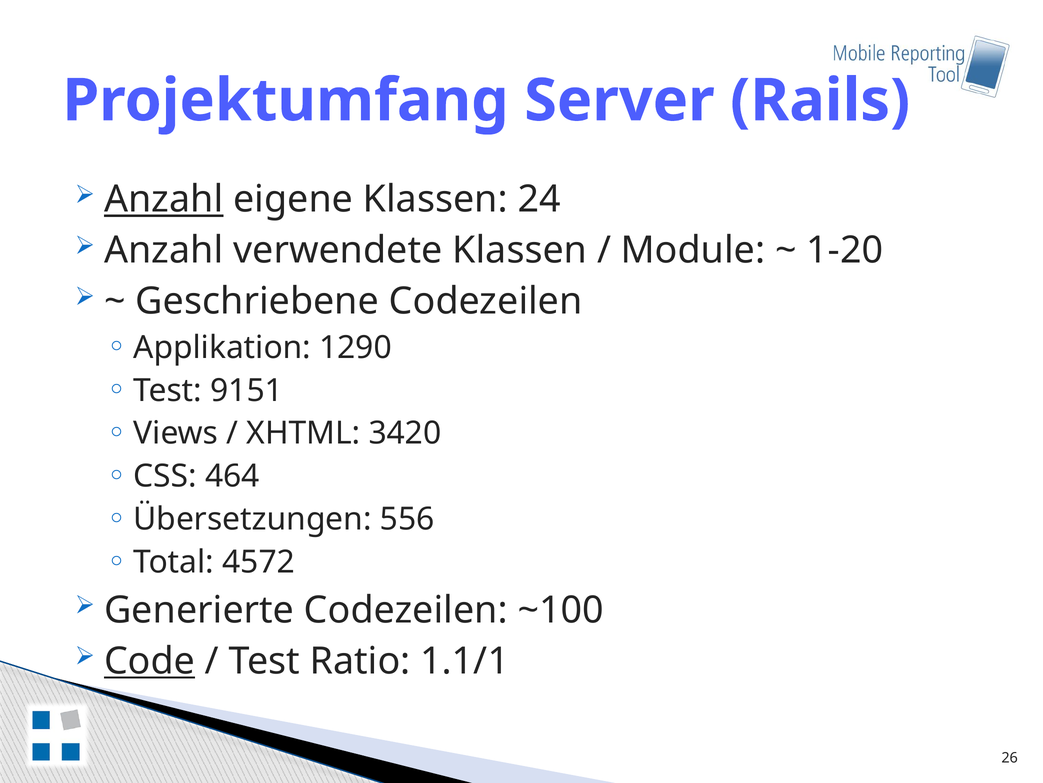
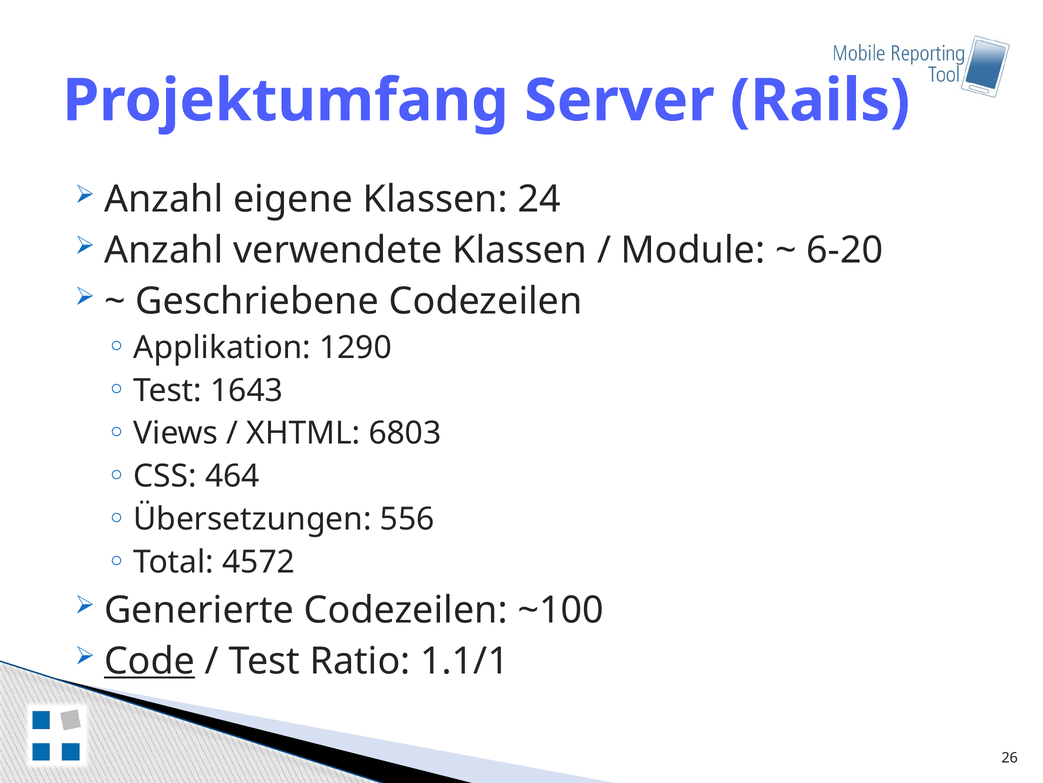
Anzahl underline: present -> none (164, 199)
1-20: 1-20 -> 6-20 (845, 250)
9151: 9151 -> 1643 (247, 390)
3420: 3420 -> 6803 (405, 433)
